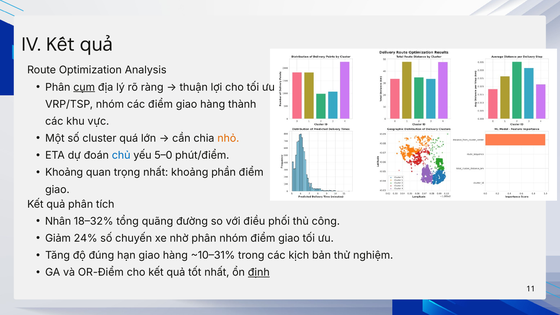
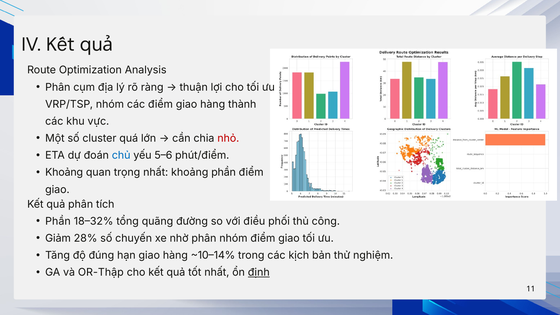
cụm underline: present -> none (84, 87)
nhỏ colour: orange -> red (228, 138)
5–0: 5–0 -> 5–6 (163, 155)
Nhân: Nhân -> Phần (58, 221)
24%: 24% -> 28% (86, 238)
~10–31%: ~10–31% -> ~10–14% (213, 255)
OR-Điểm: OR-Điểm -> OR-Thập (101, 272)
